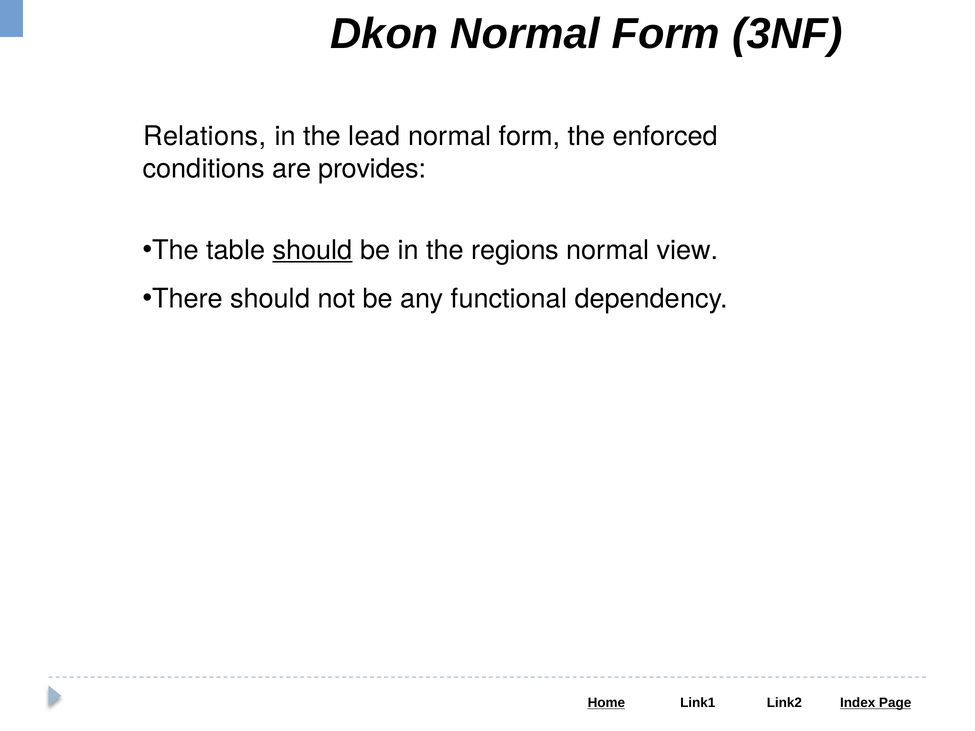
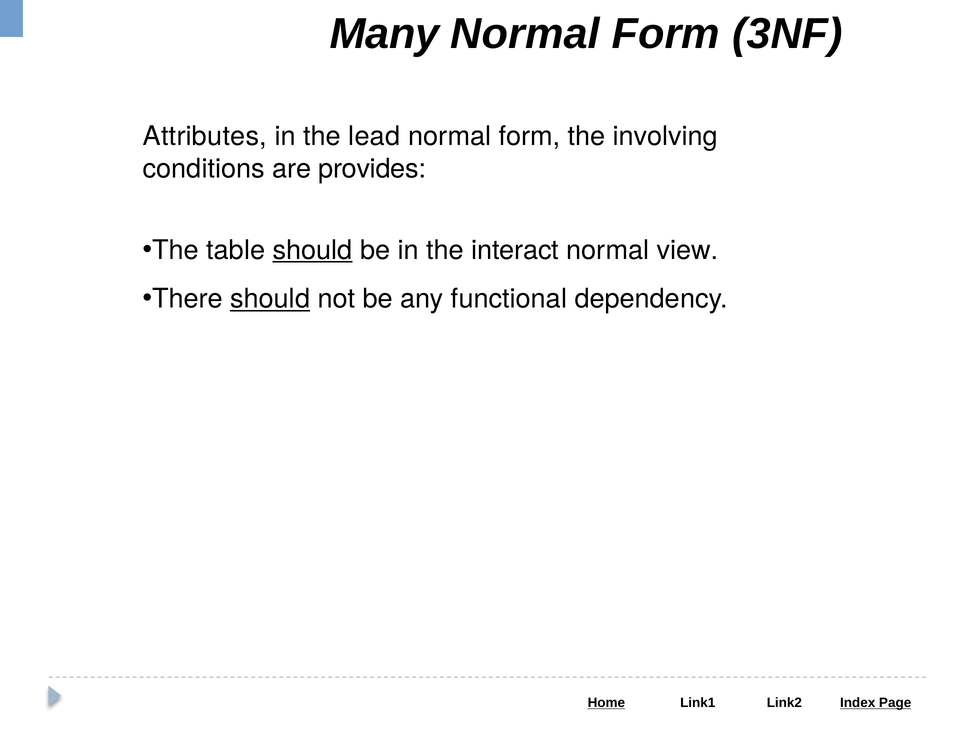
Dkon: Dkon -> Many (385, 34)
Relations: Relations -> Attributes (205, 137)
enforced: enforced -> involving (665, 137)
regions: regions -> interact (515, 250)
should underline: none -> present (270, 299)
